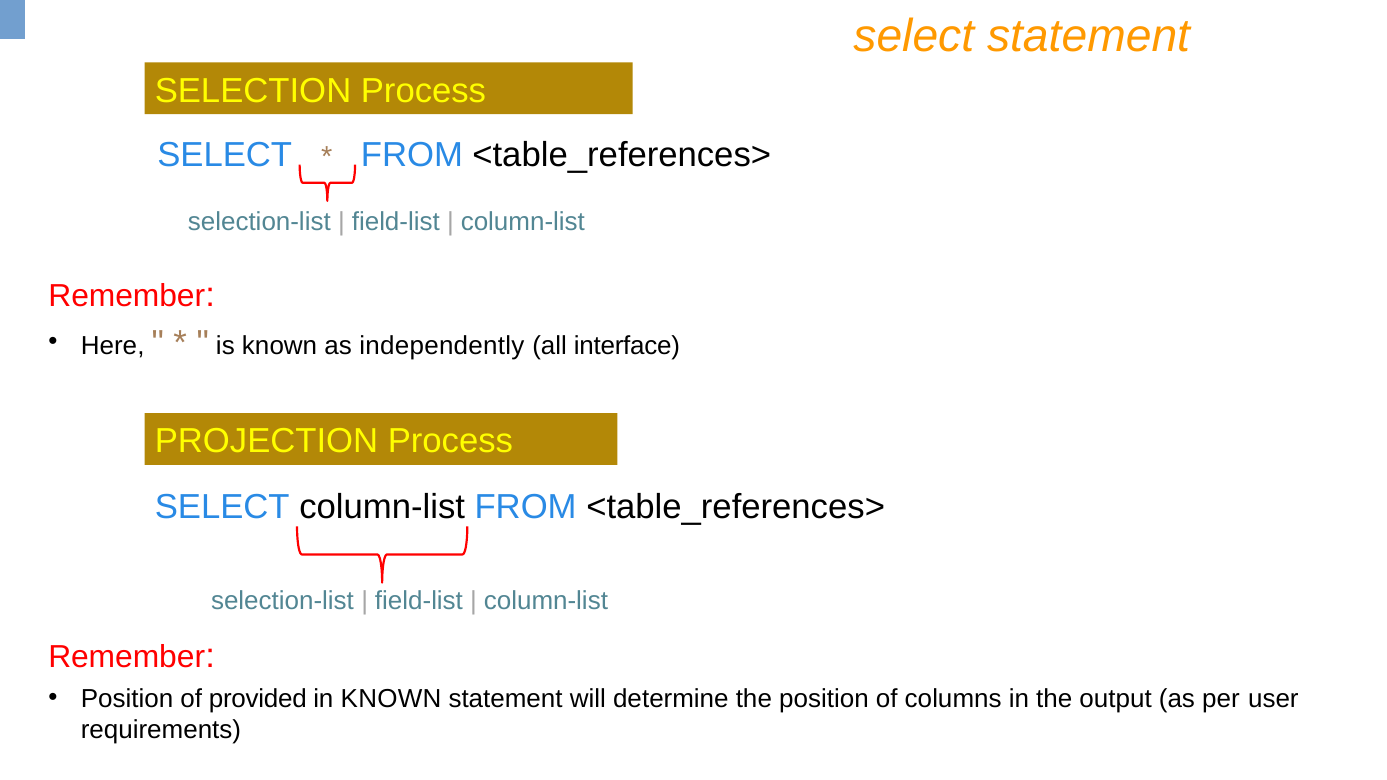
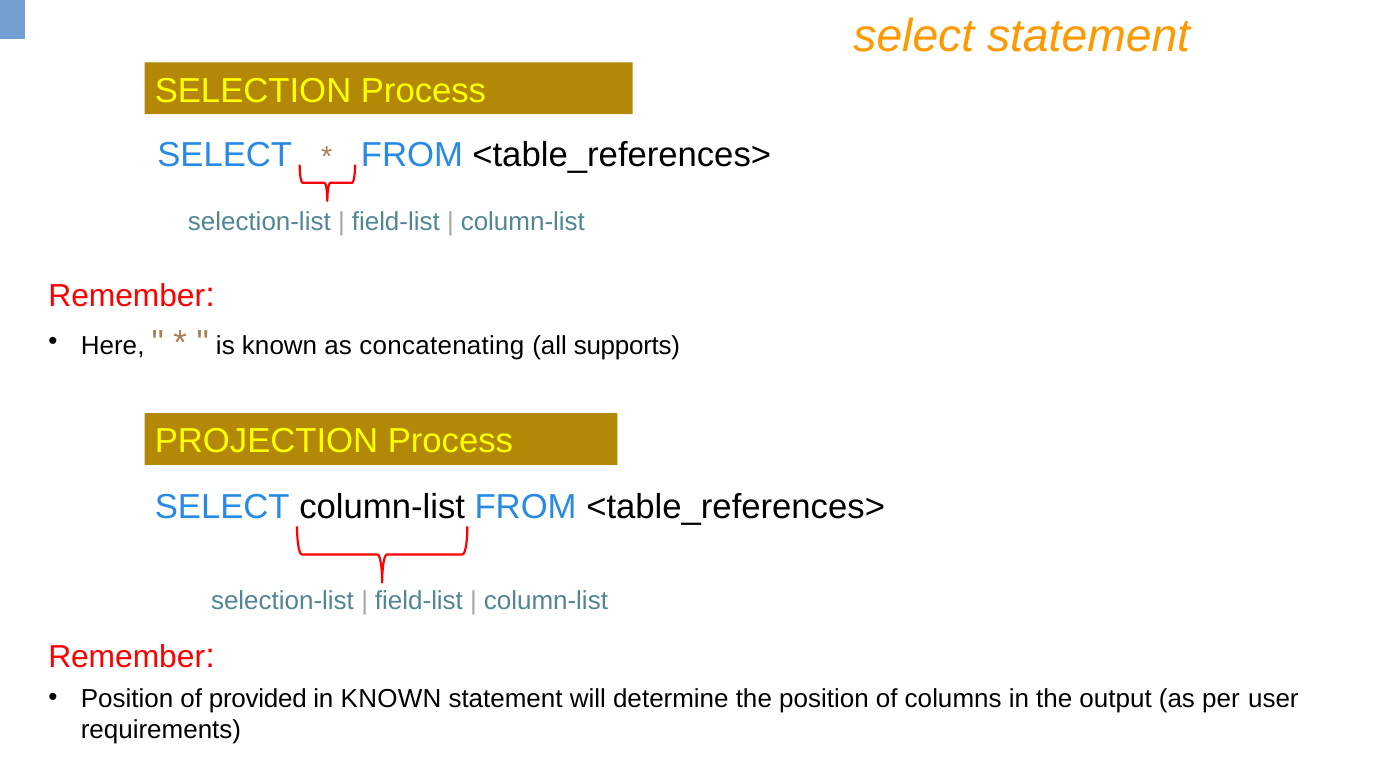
independently: independently -> concatenating (442, 346)
interface: interface -> supports (627, 346)
